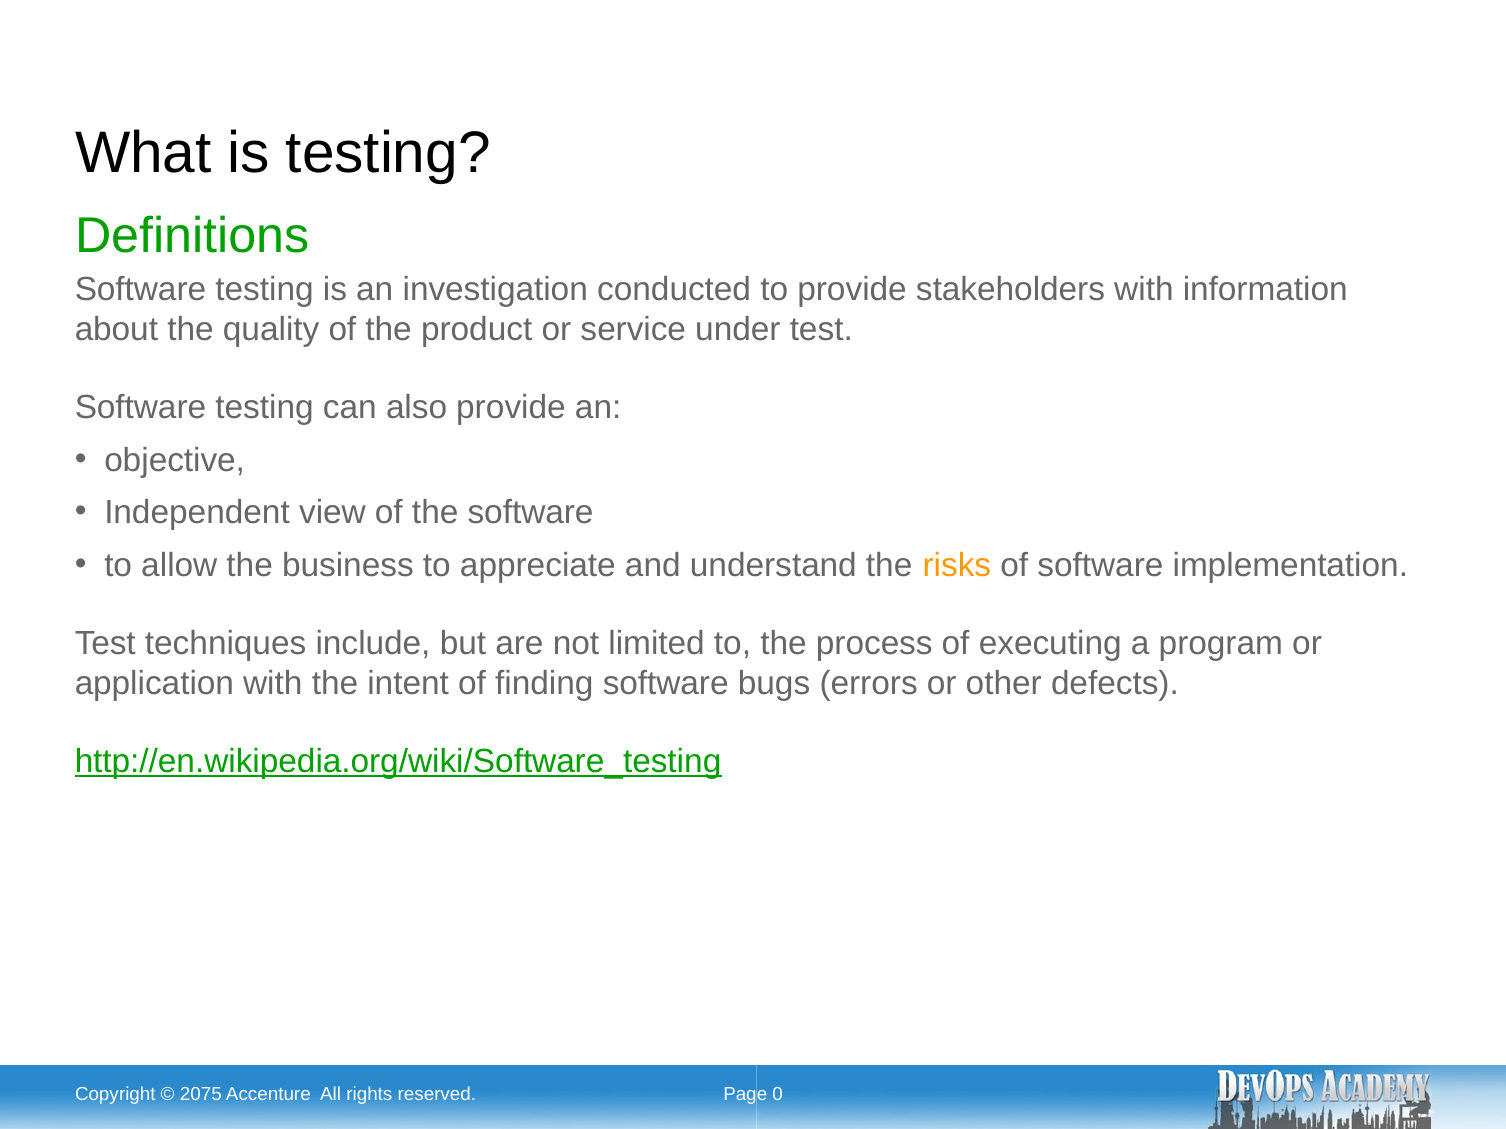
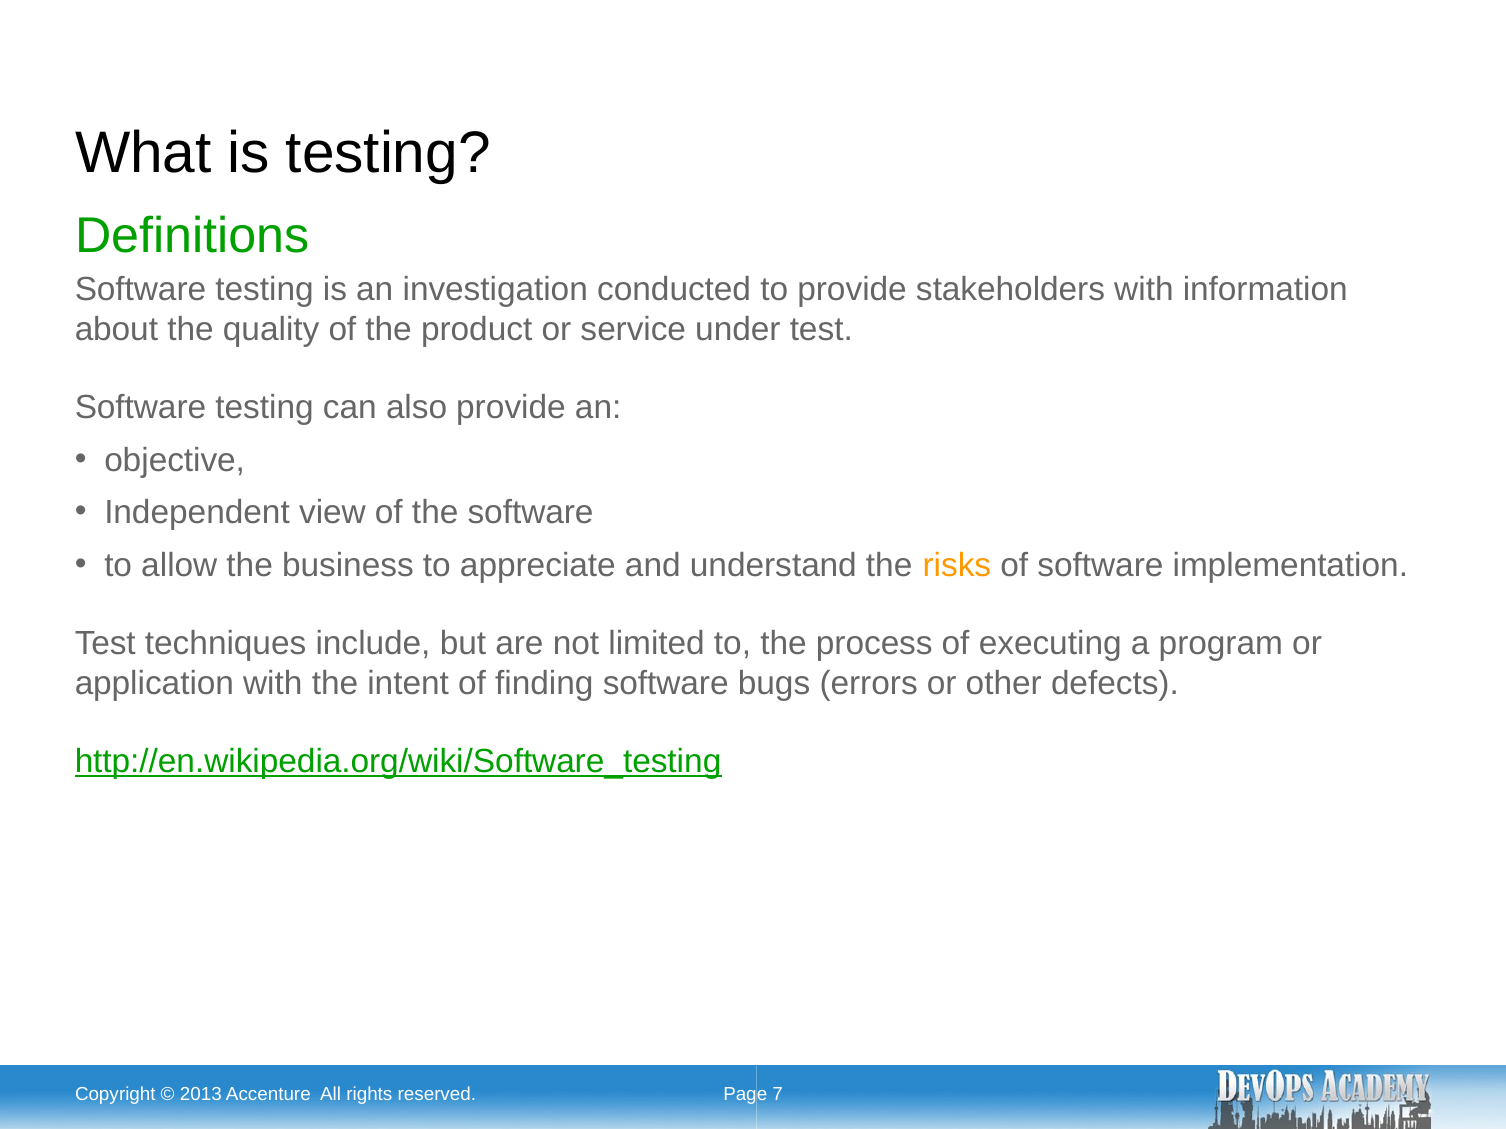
2075: 2075 -> 2013 (201, 1095)
0: 0 -> 7 (778, 1095)
